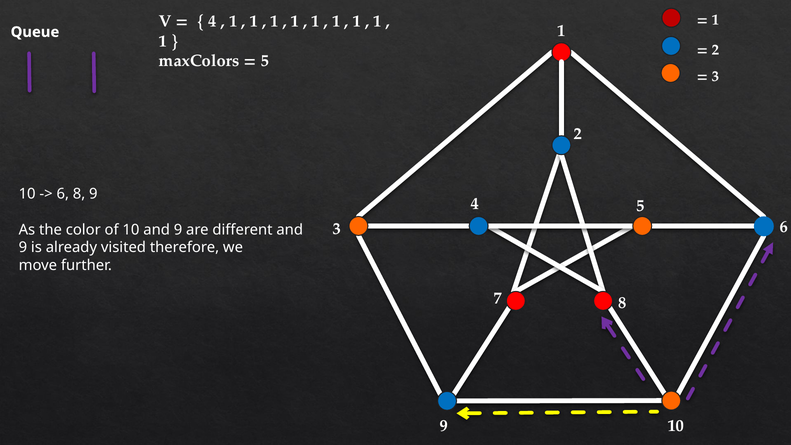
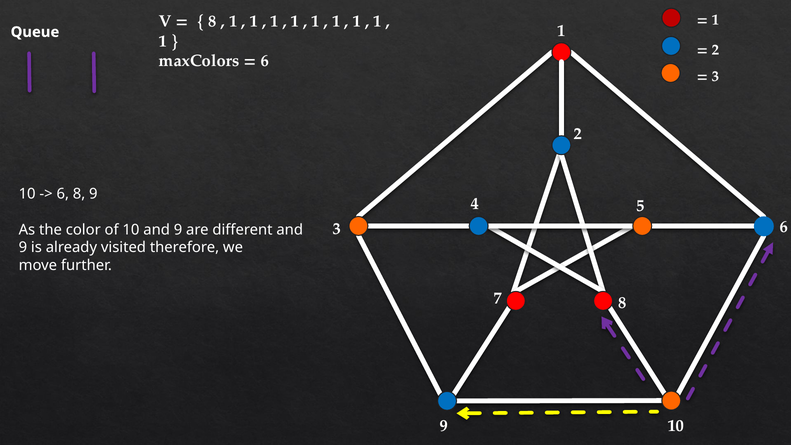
4: 4 -> 8 (213, 21)
5: 5 -> 6 (265, 61)
